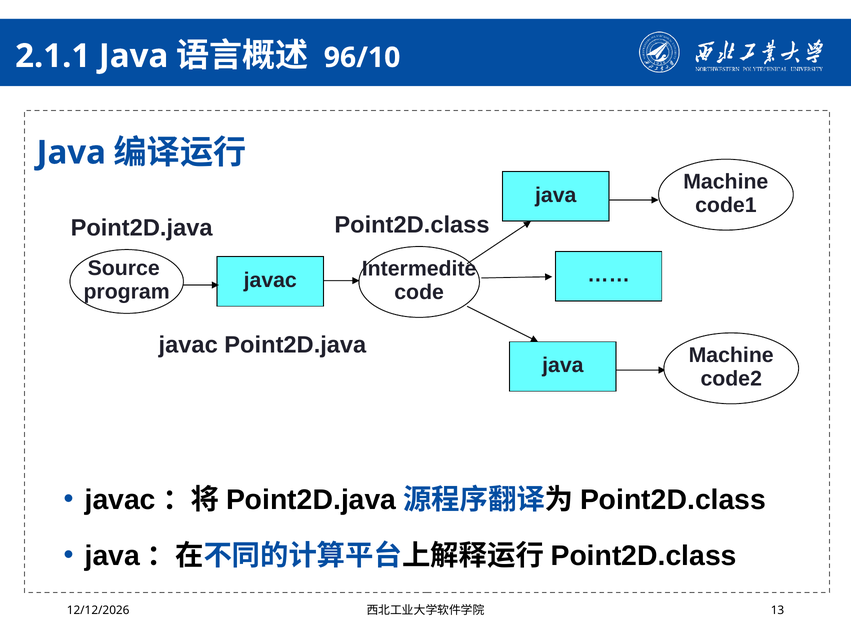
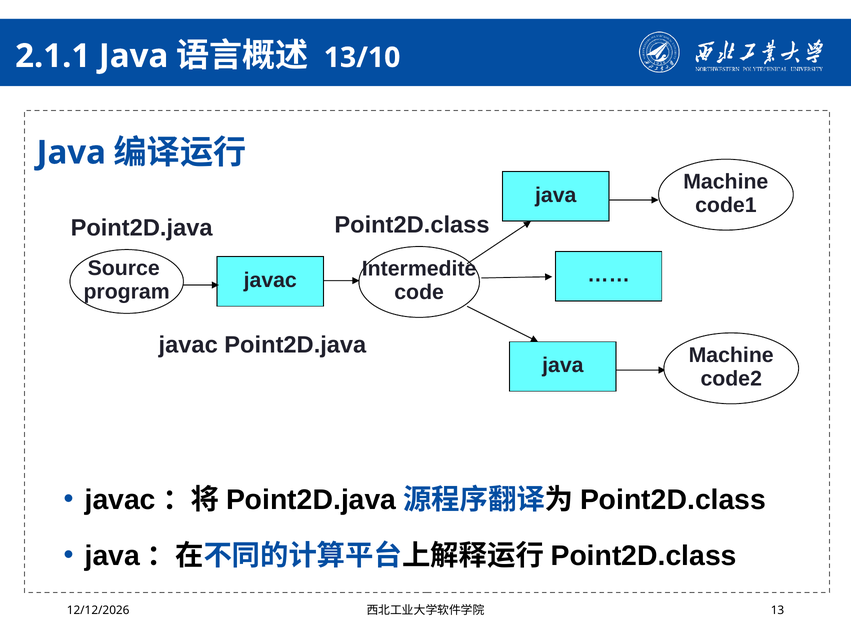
96/10: 96/10 -> 13/10 (362, 58)
